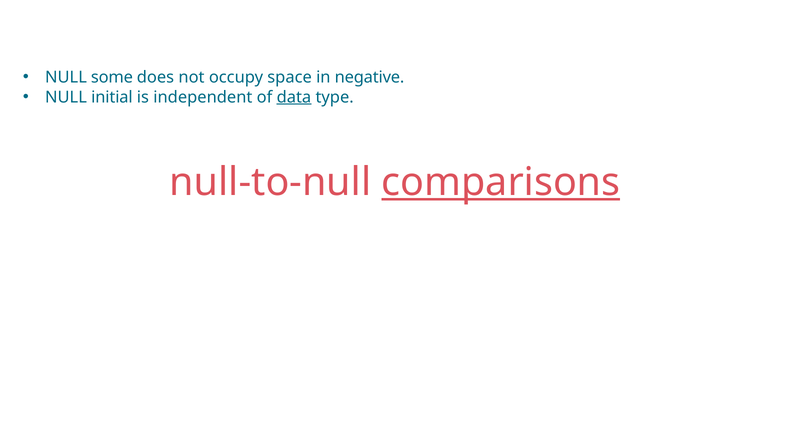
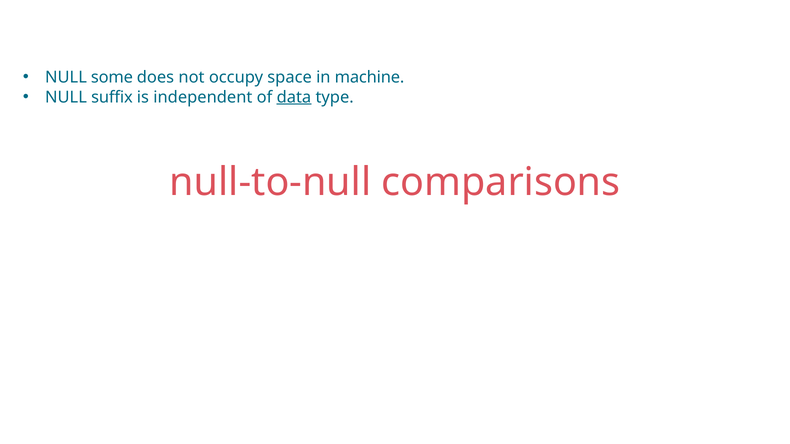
negative: negative -> machine (370, 77)
initial: initial -> suffix (112, 97)
comparisons underline: present -> none (501, 182)
